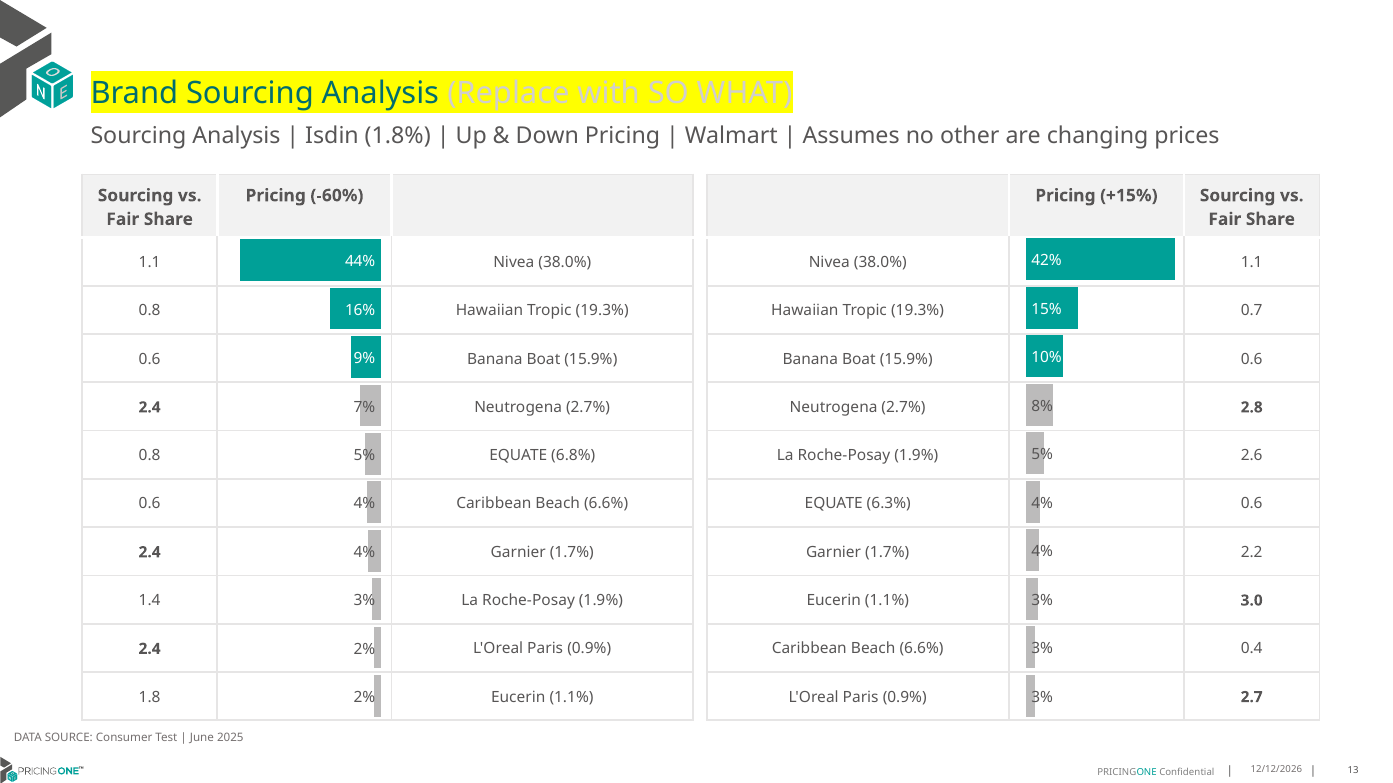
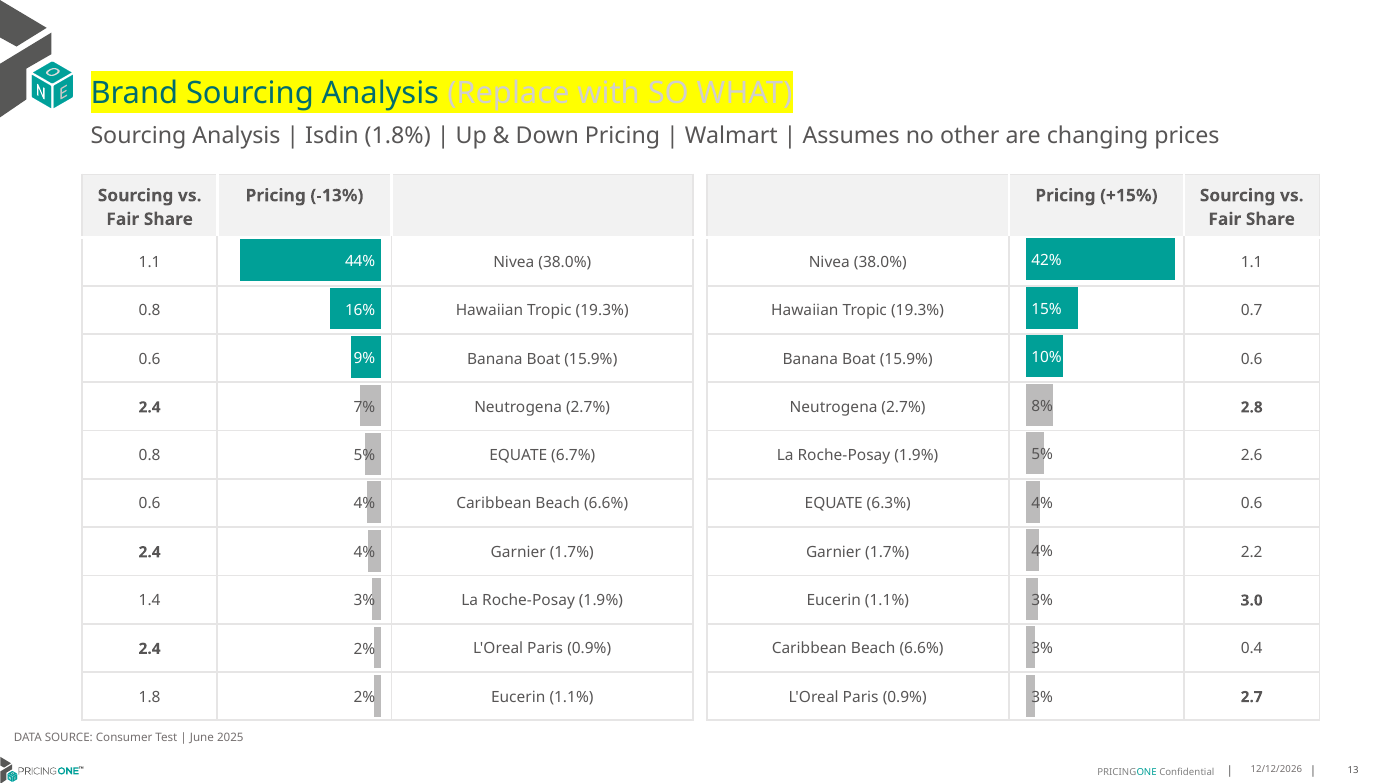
-60%: -60% -> -13% (337, 196)
6.8%: 6.8% -> 6.7% (573, 456)
